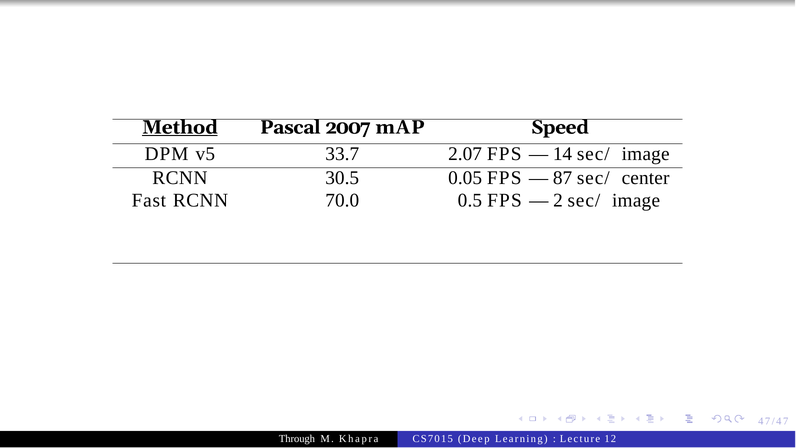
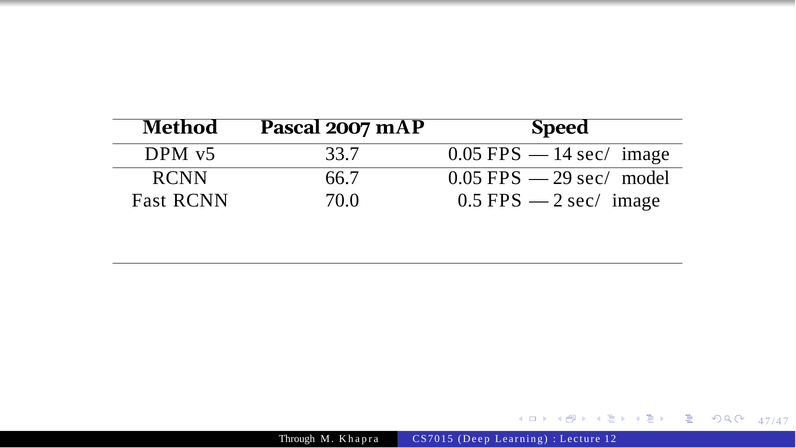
Method underline: present -> none (180, 127)
33.7 2.07: 2.07 -> 0.05 (465, 154)
30.5: 30.5 -> 66.7 (342, 178)
87: 87 -> 29 (563, 178)
center: center -> model (646, 178)
